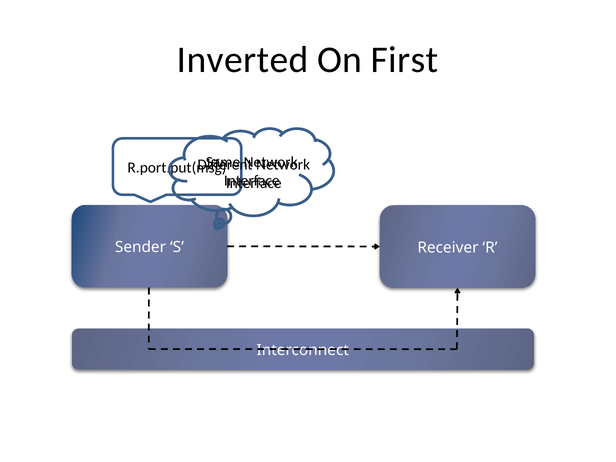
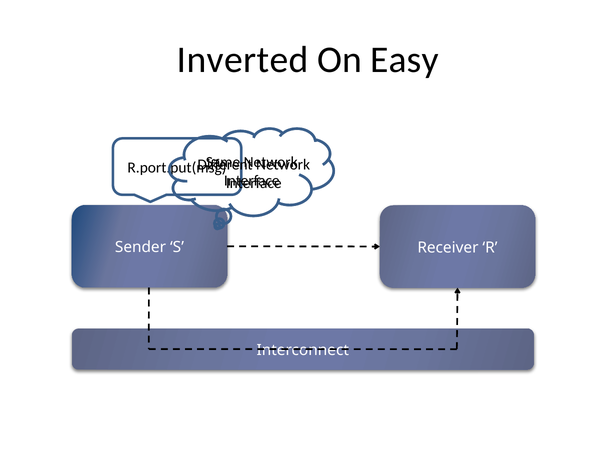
First: First -> Easy (405, 60)
